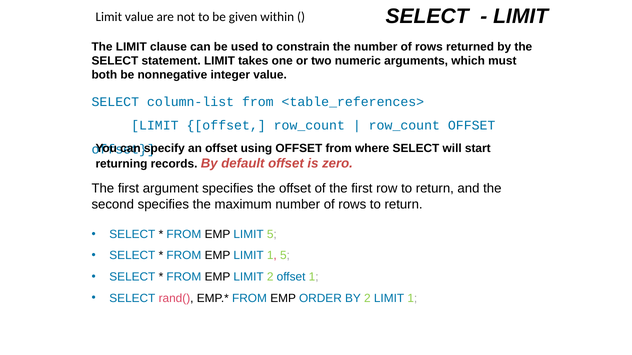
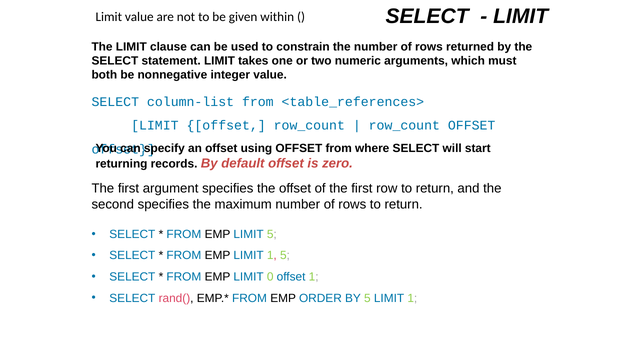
LIMIT 2: 2 -> 0 (270, 277)
BY 2: 2 -> 5 (367, 299)
